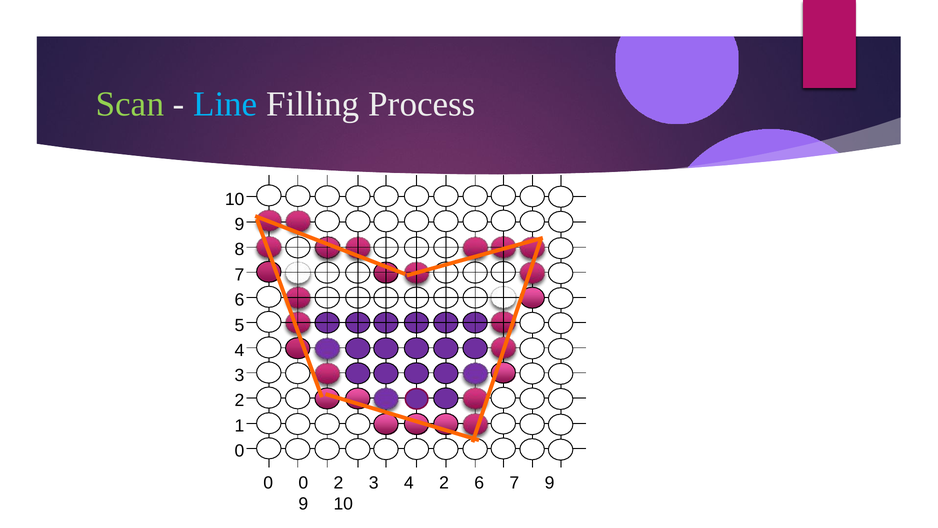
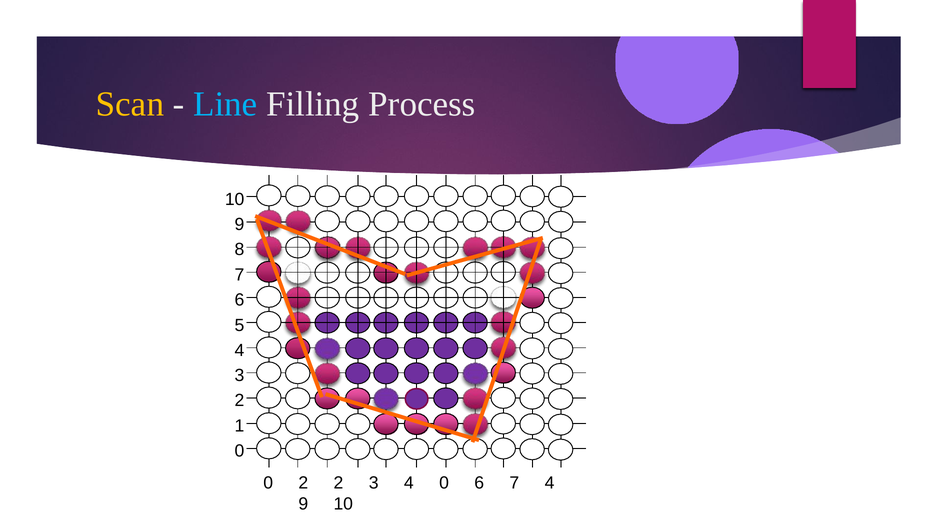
Scan colour: light green -> yellow (130, 104)
0: 0 -> 2 (303, 483)
4 2: 2 -> 0 (444, 483)
7 9: 9 -> 4 (550, 483)
